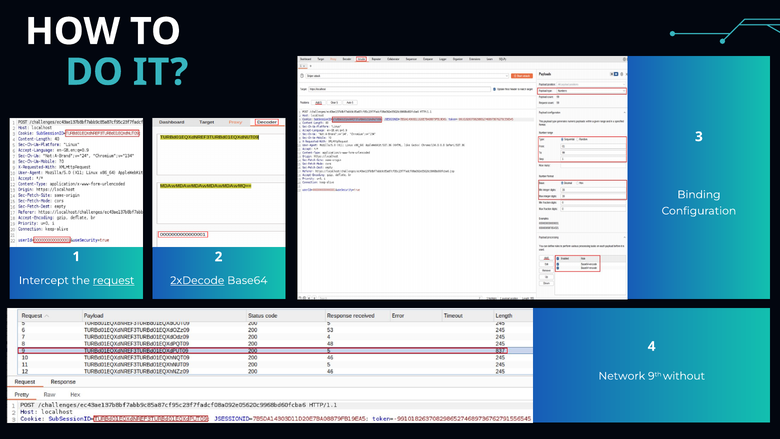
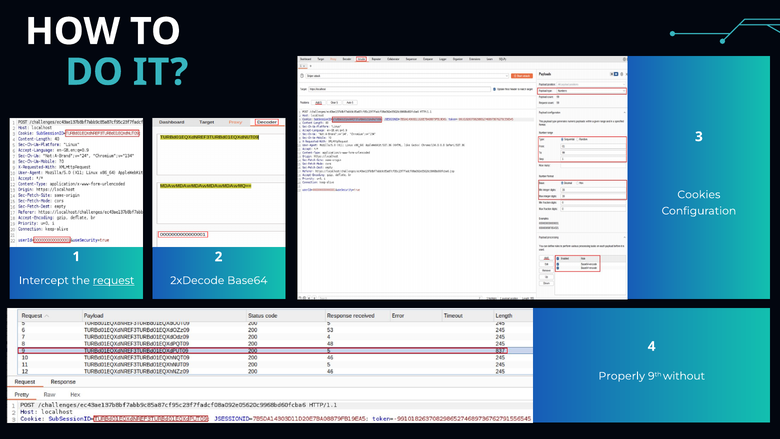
Binding: Binding -> Cookies (699, 195)
2xDecode underline: present -> none (197, 280)
Network: Network -> Properly (622, 376)
